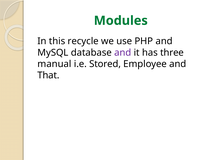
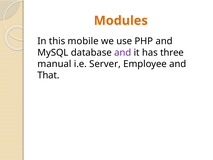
Modules colour: green -> orange (121, 21)
recycle: recycle -> mobile (83, 41)
Stored: Stored -> Server (105, 64)
